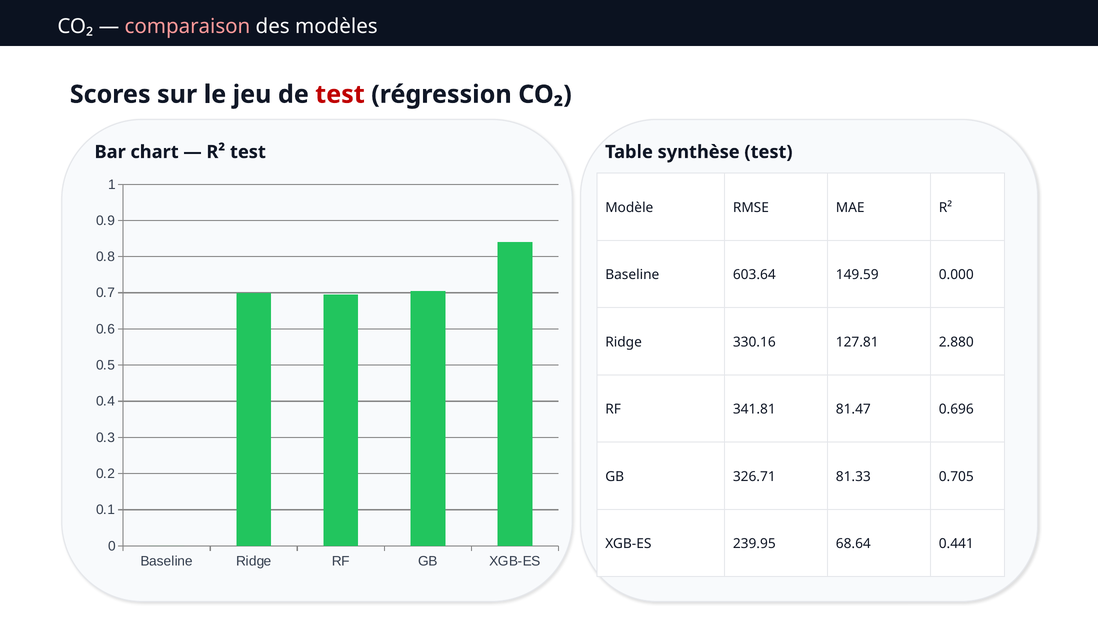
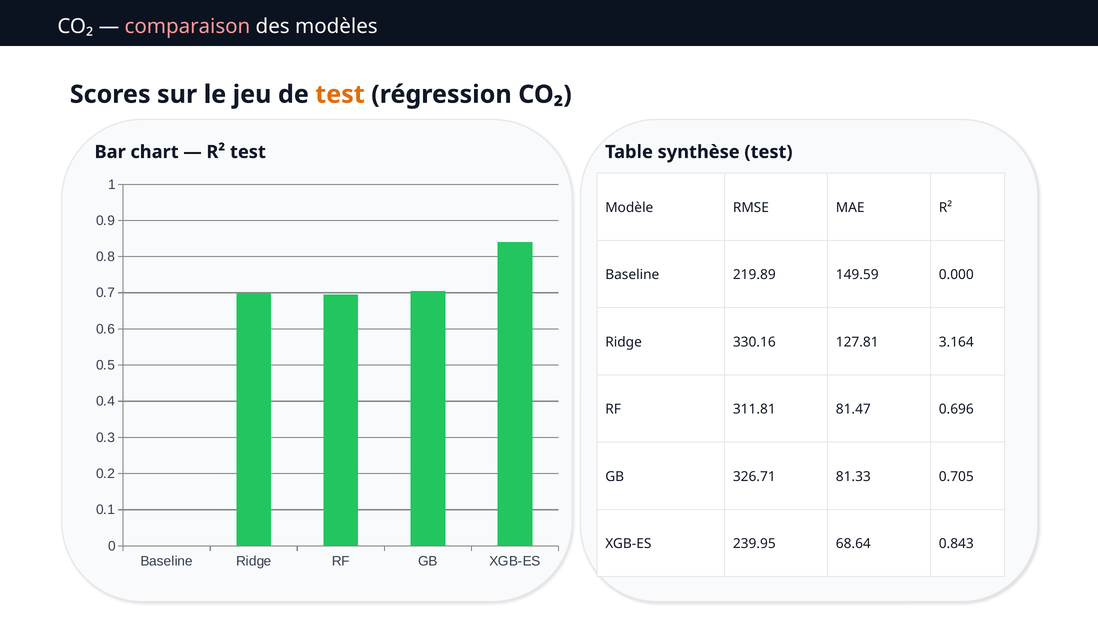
test colour: red -> orange (340, 94)
603.64: 603.64 -> 219.89 (754, 275)
2.880: 2.880 -> 3.164 (956, 342)
341.81: 341.81 -> 311.81 (754, 409)
0.441: 0.441 -> 0.843 (956, 544)
